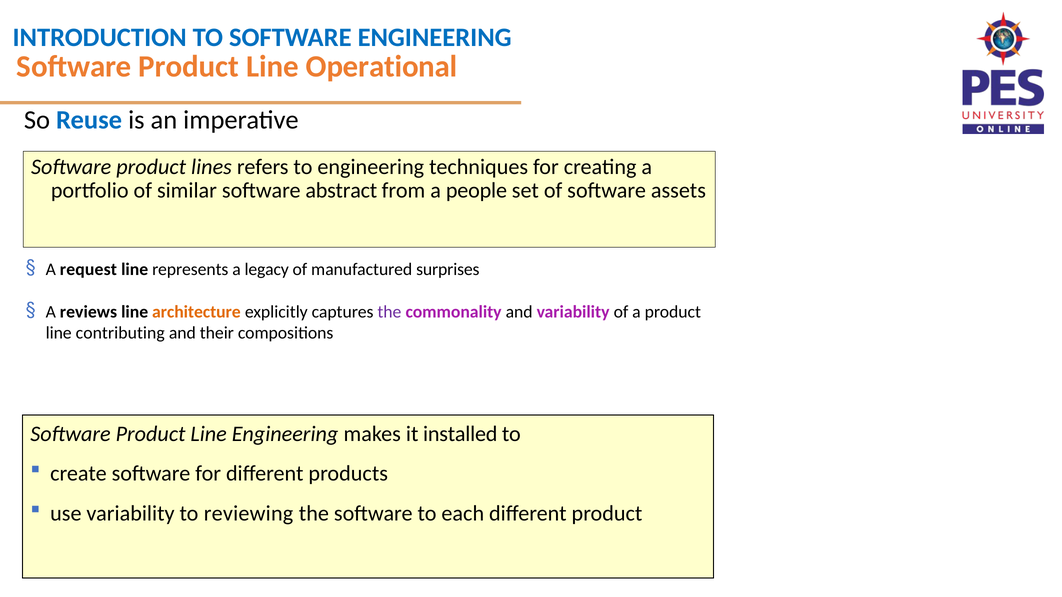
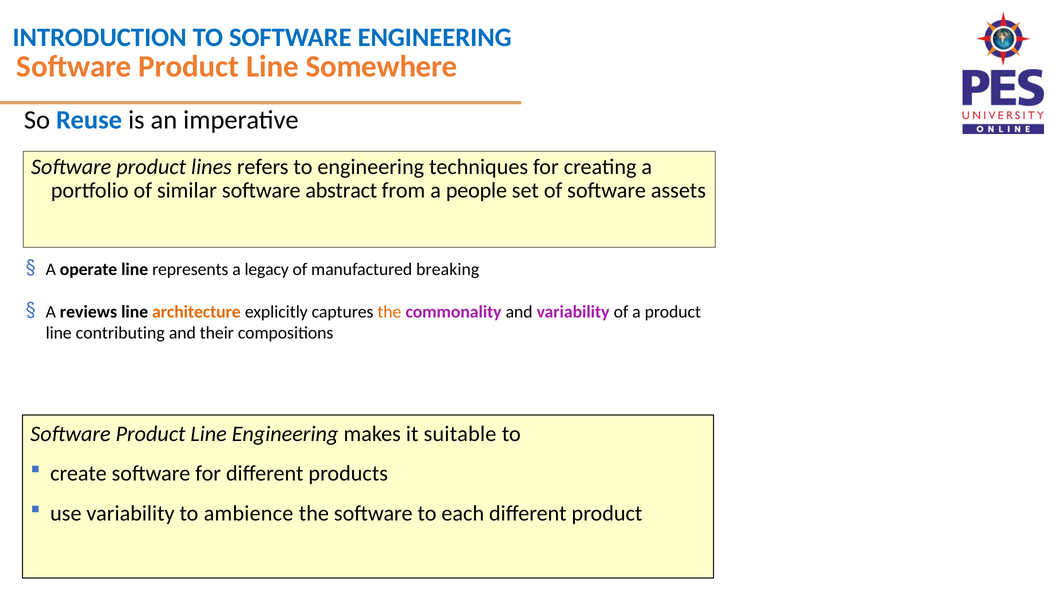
Operational: Operational -> Somewhere (382, 67)
request: request -> operate (89, 269)
surprises: surprises -> breaking (448, 269)
the colour: purple -> orange (389, 312)
installed: installed -> suitable (460, 434)
reviewing: reviewing -> ambience (249, 514)
